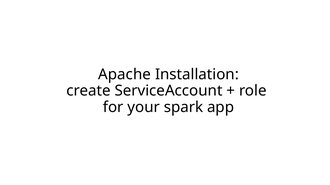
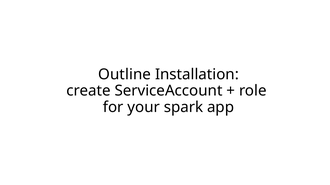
Apache: Apache -> Outline (125, 75)
